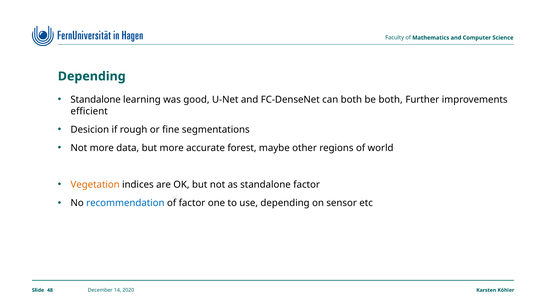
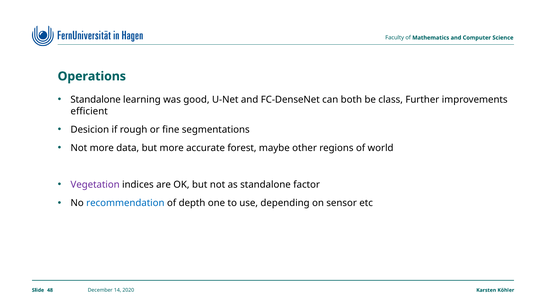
Depending: Depending -> Operations (92, 76)
be both: both -> class (391, 100)
Vegetation colour: orange -> purple (95, 185)
of factor: factor -> depth (192, 203)
